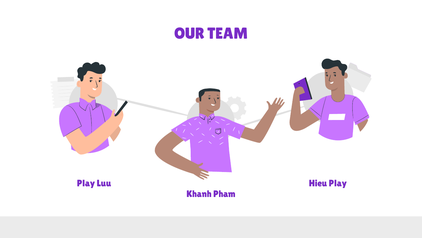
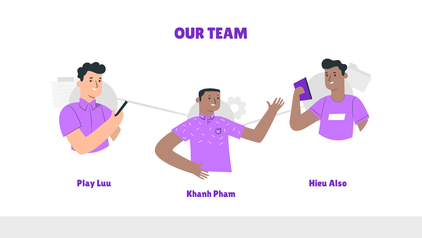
Hieu Play: Play -> Also (338, 183)
